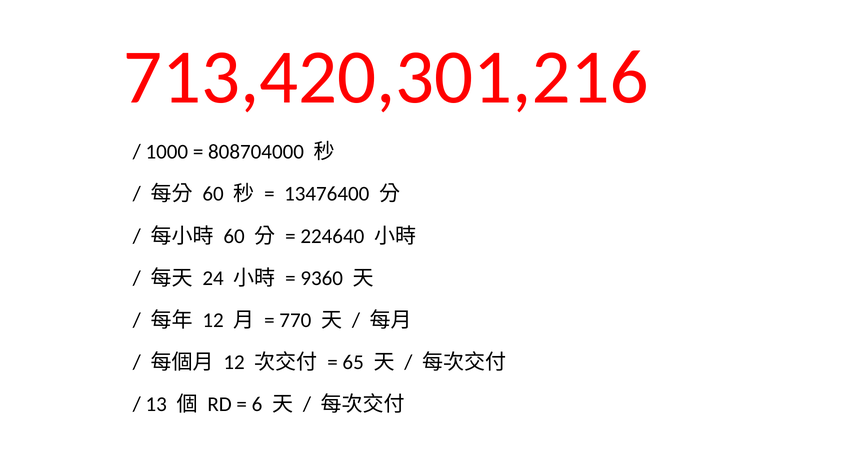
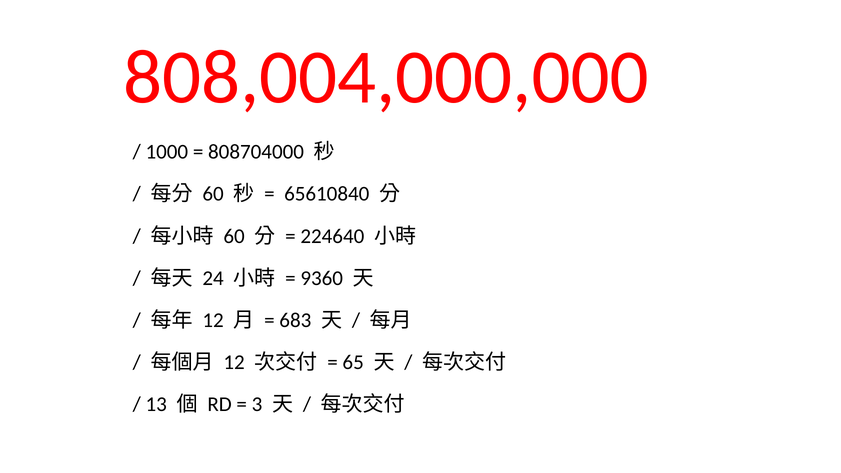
713,420,301,216: 713,420,301,216 -> 808,004,000,000 (386, 77)
13476400: 13476400 -> 65610840 (327, 194)
770: 770 -> 683 (295, 320)
6: 6 -> 3 (257, 404)
